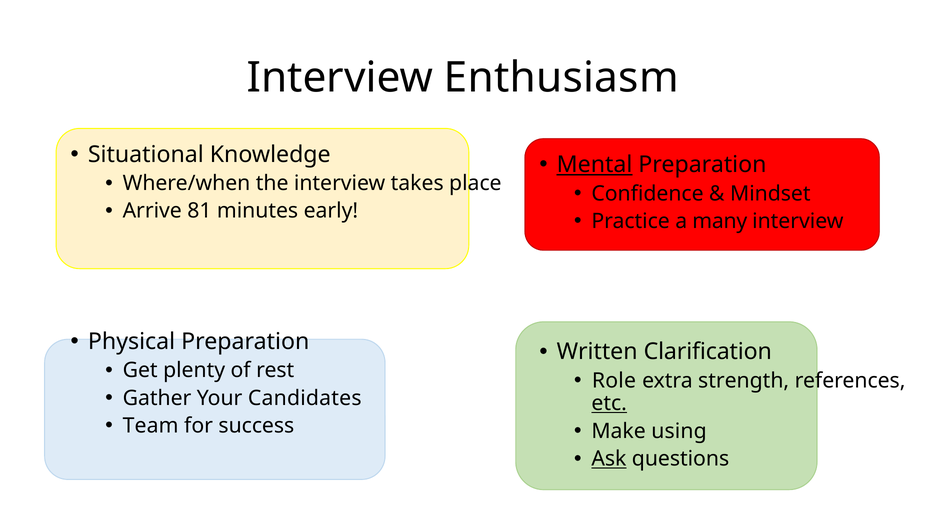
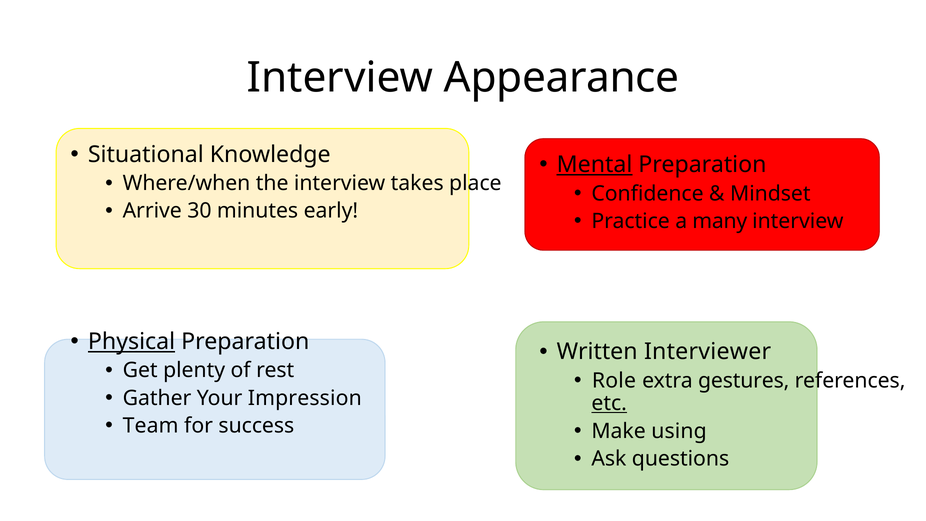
Enthusiasm: Enthusiasm -> Appearance (562, 78)
81: 81 -> 30 (199, 211)
Physical underline: none -> present (132, 342)
Clarification: Clarification -> Interviewer (708, 352)
strength: strength -> gestures (744, 380)
Candidates: Candidates -> Impression (305, 398)
Ask underline: present -> none (609, 459)
